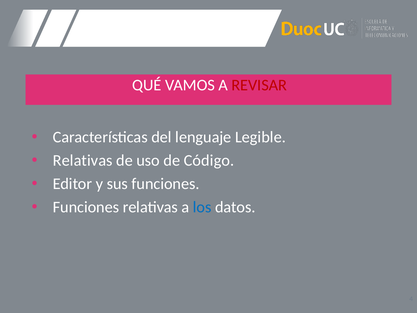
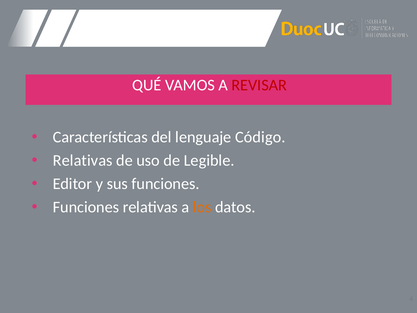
Legible: Legible -> Código (260, 137)
Código: Código -> Legible (209, 160)
los colour: blue -> orange (202, 207)
